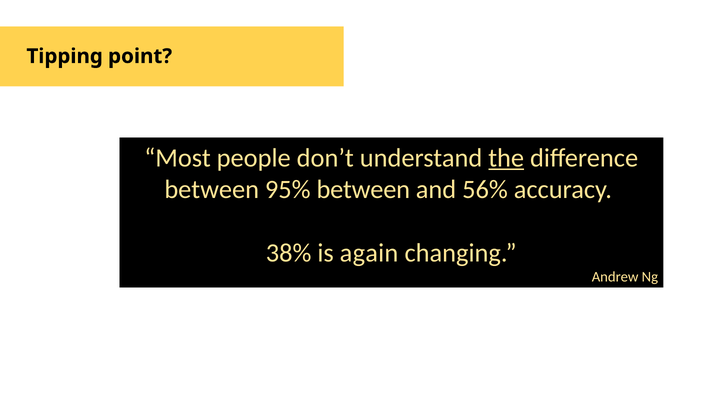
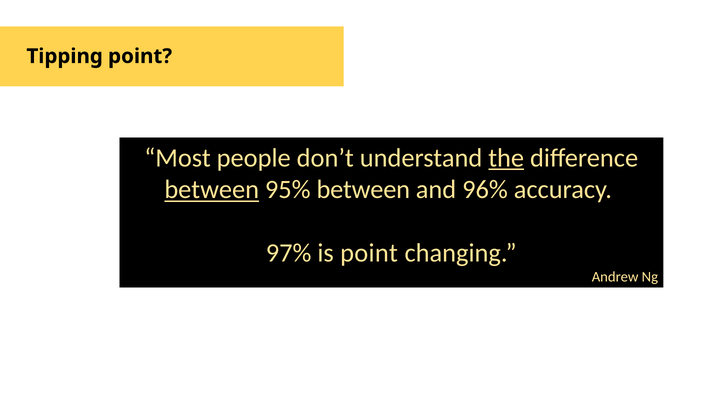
between underline: none -> present (212, 189)
56%: 56% -> 96% (485, 189)
38%: 38% -> 97% (289, 253)
is again: again -> point (369, 253)
